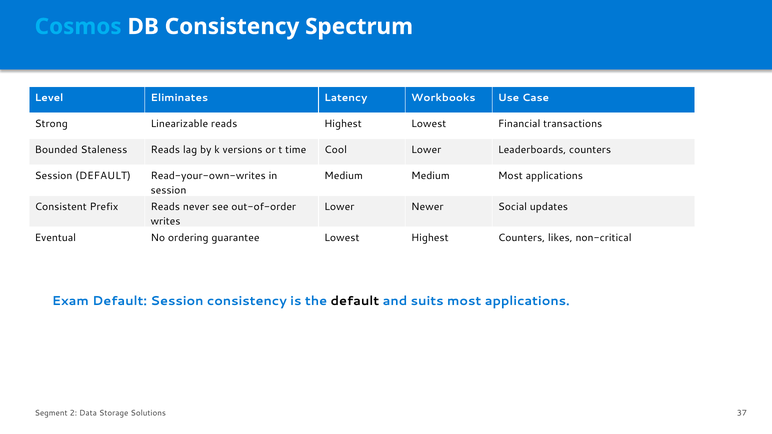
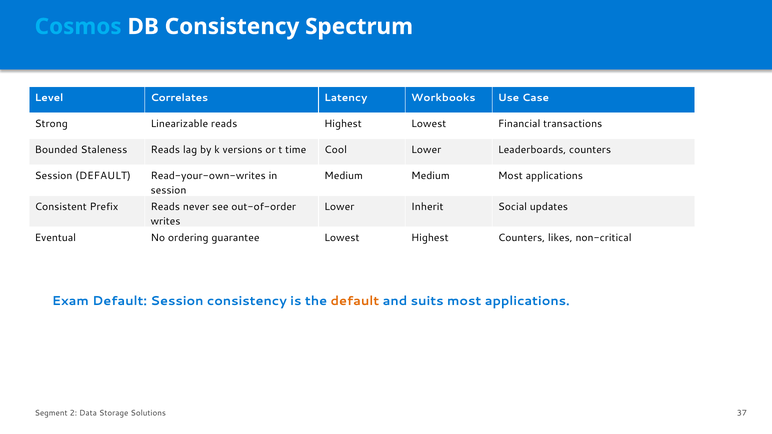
Eliminates: Eliminates -> Correlates (179, 98)
Newer: Newer -> Inherit (427, 207)
default colour: black -> orange (355, 301)
